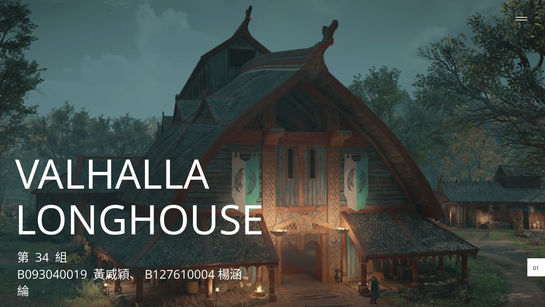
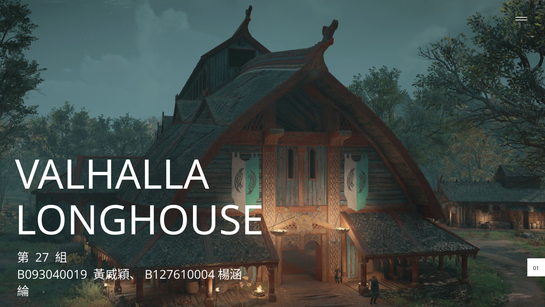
34: 34 -> 27 (42, 257)
